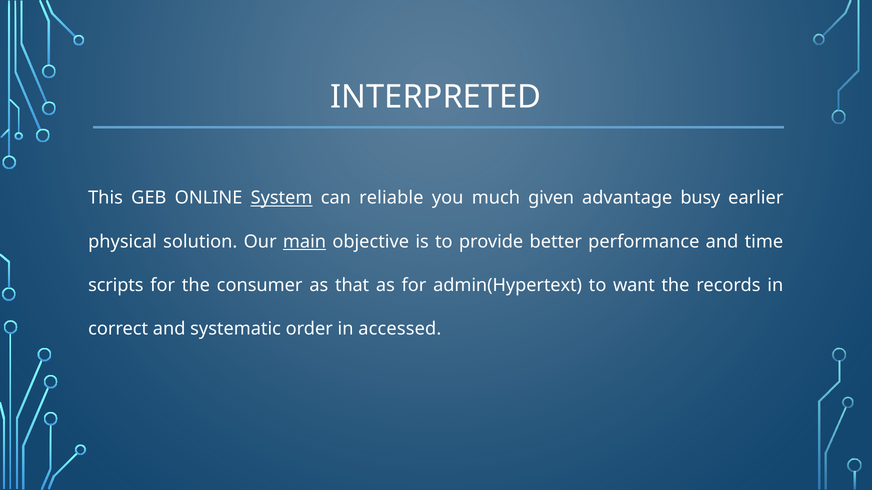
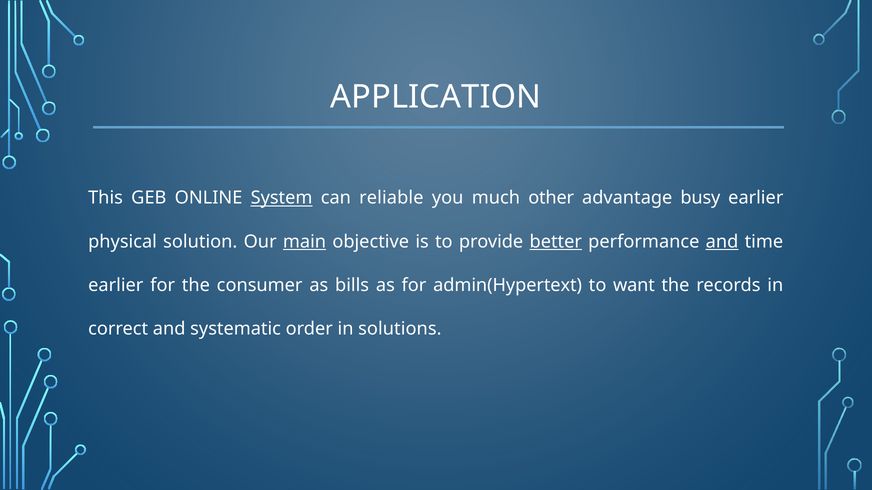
INTERPRETED: INTERPRETED -> APPLICATION (436, 97)
given: given -> other (551, 198)
better underline: none -> present (556, 242)
and underline: none -> present (722, 242)
scripts: scripts -> earlier (116, 286)
that: that -> bills (352, 286)
accessed: accessed -> solutions (400, 329)
